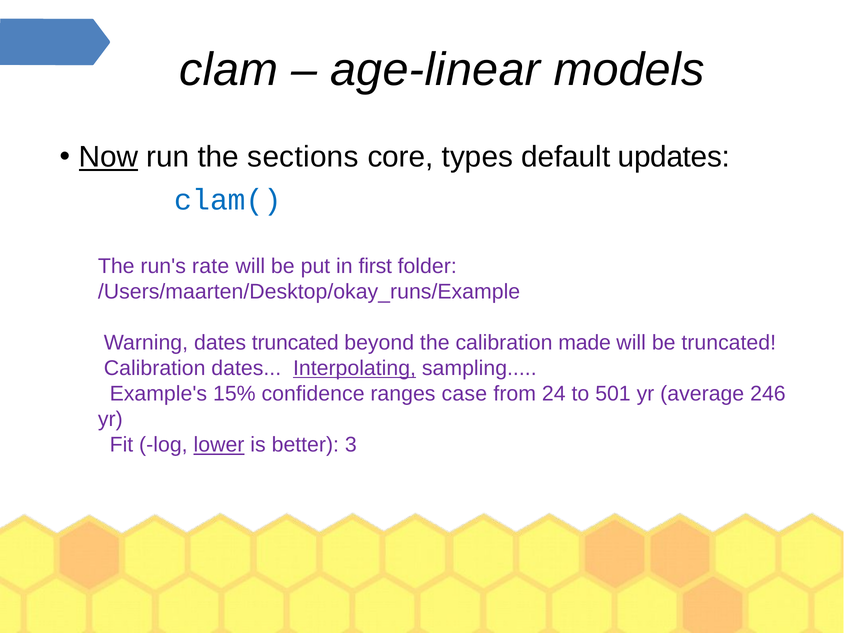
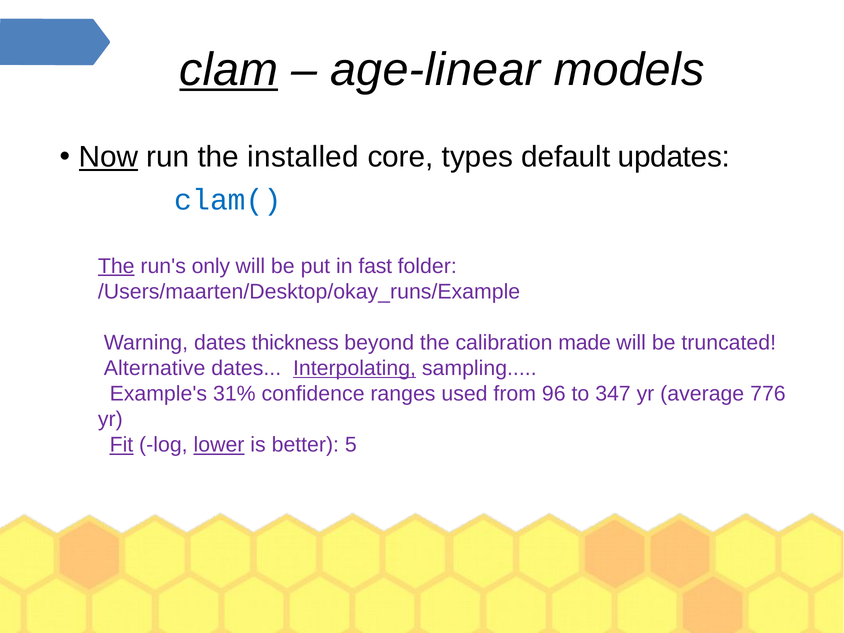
clam underline: none -> present (229, 70)
sections: sections -> installed (303, 157)
The underline: none -> present (116, 266)
rate: rate -> only (211, 266)
first: first -> fast (375, 266)
dates truncated: truncated -> thickness (295, 343)
Calibration: Calibration -> Alternative (155, 368)
15%: 15% -> 31% (234, 394)
case: case -> used (464, 394)
24: 24 -> 96 (554, 394)
501: 501 -> 347 (613, 394)
246: 246 -> 776 (768, 394)
Fit underline: none -> present (121, 445)
3: 3 -> 5 (351, 445)
